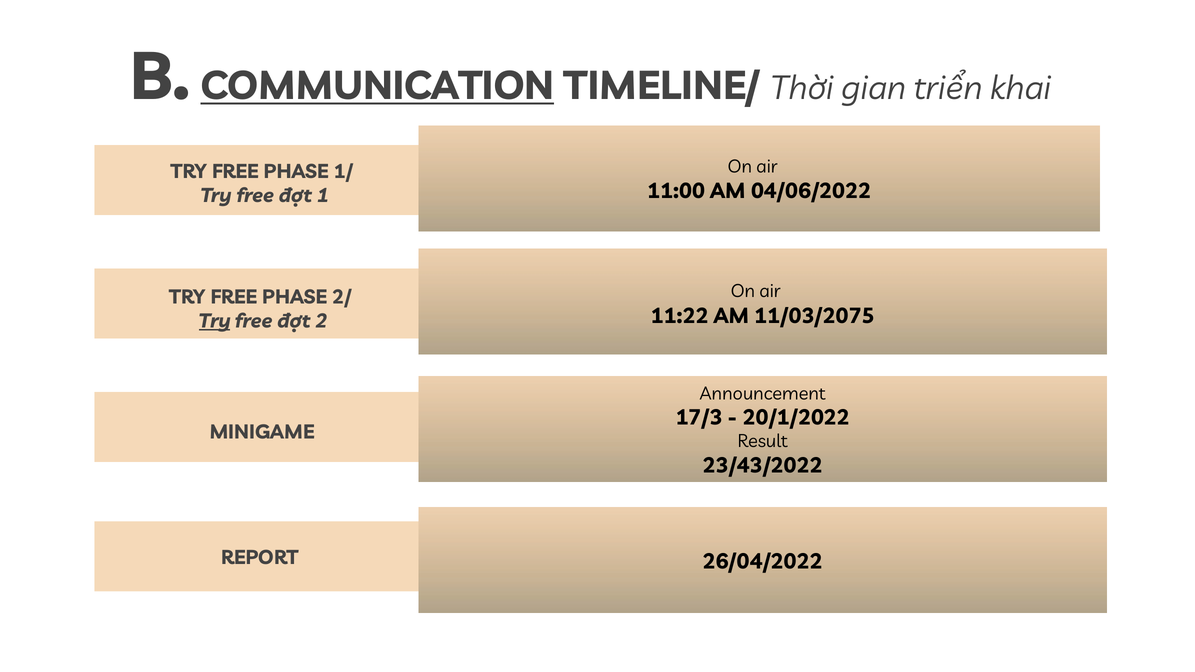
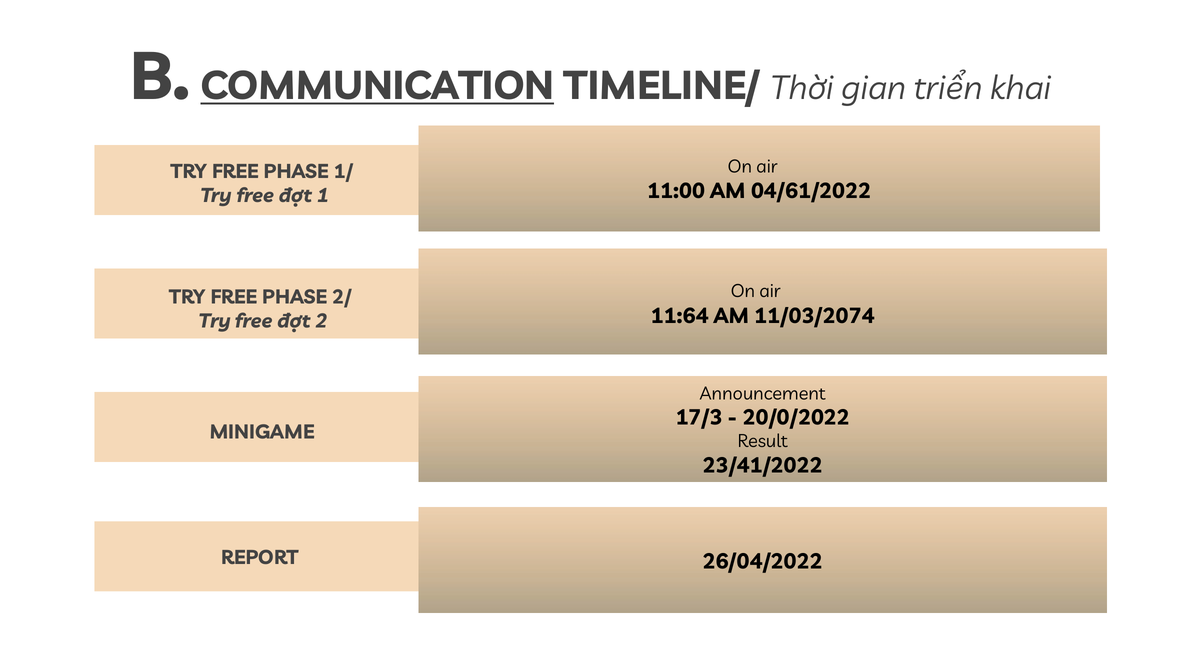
04/06/2022: 04/06/2022 -> 04/61/2022 (811, 191)
11:22: 11:22 -> 11:64 (680, 316)
11/03/2075: 11/03/2075 -> 11/03/2074 (814, 316)
Try underline: present -> none (215, 321)
20/1/2022: 20/1/2022 -> 20/0/2022 (796, 418)
23/43/2022: 23/43/2022 -> 23/41/2022 (763, 466)
